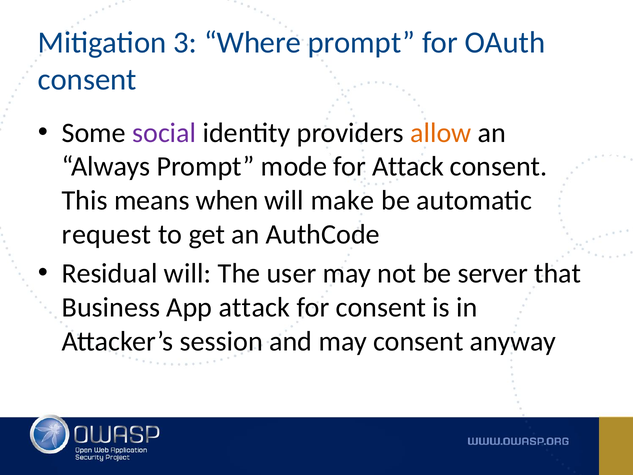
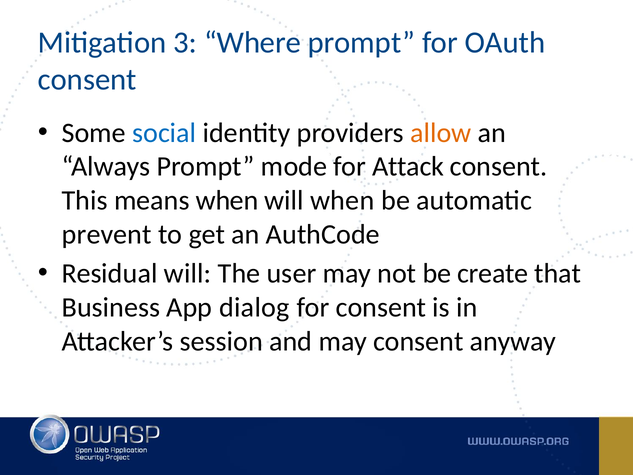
social colour: purple -> blue (164, 133)
will make: make -> when (342, 200)
request: request -> prevent (107, 234)
server: server -> create (493, 273)
App attack: attack -> dialog (254, 307)
